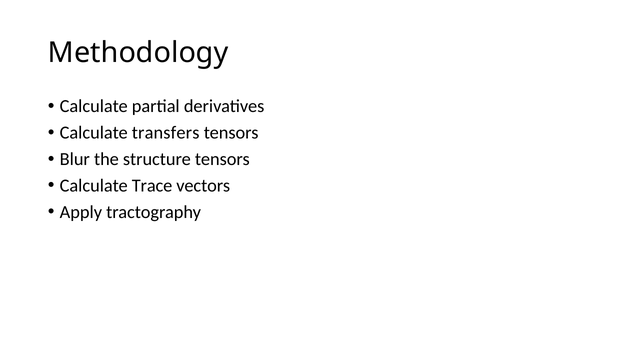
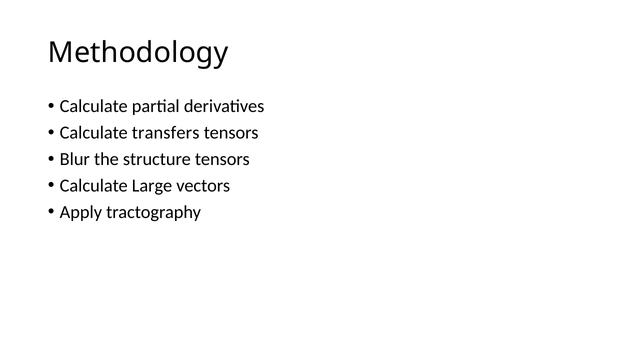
Trace: Trace -> Large (152, 185)
